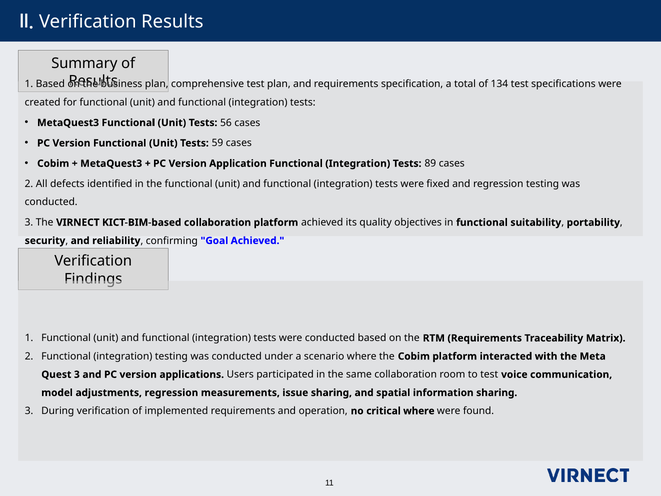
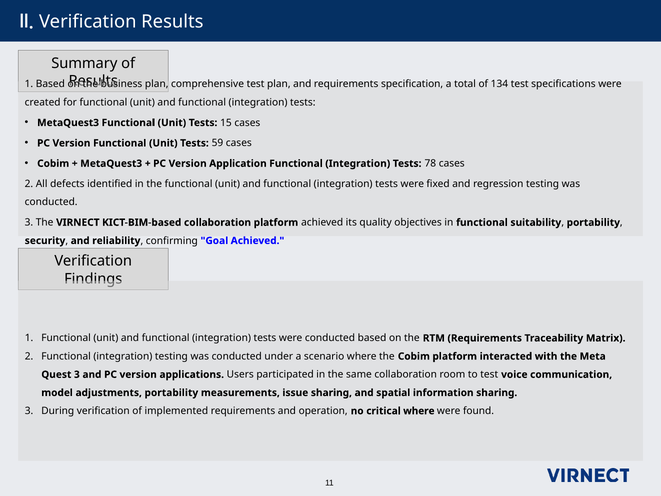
56: 56 -> 15 (226, 123)
89: 89 -> 78 (430, 163)
adjustments regression: regression -> portability (171, 393)
